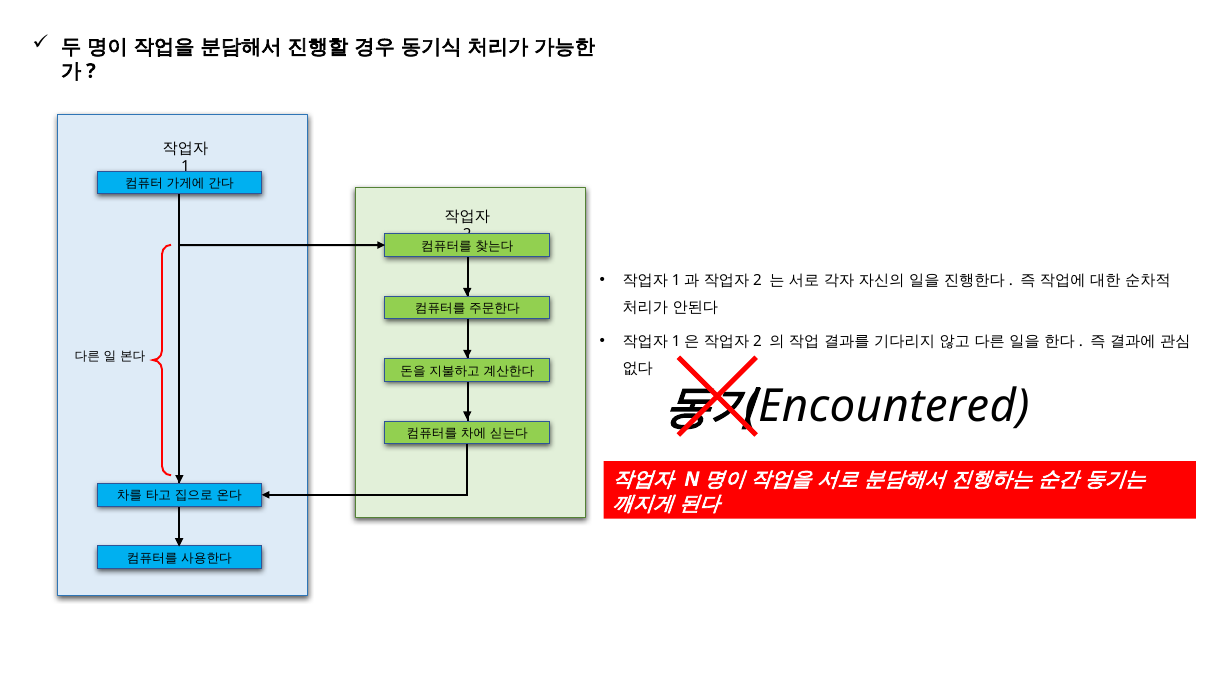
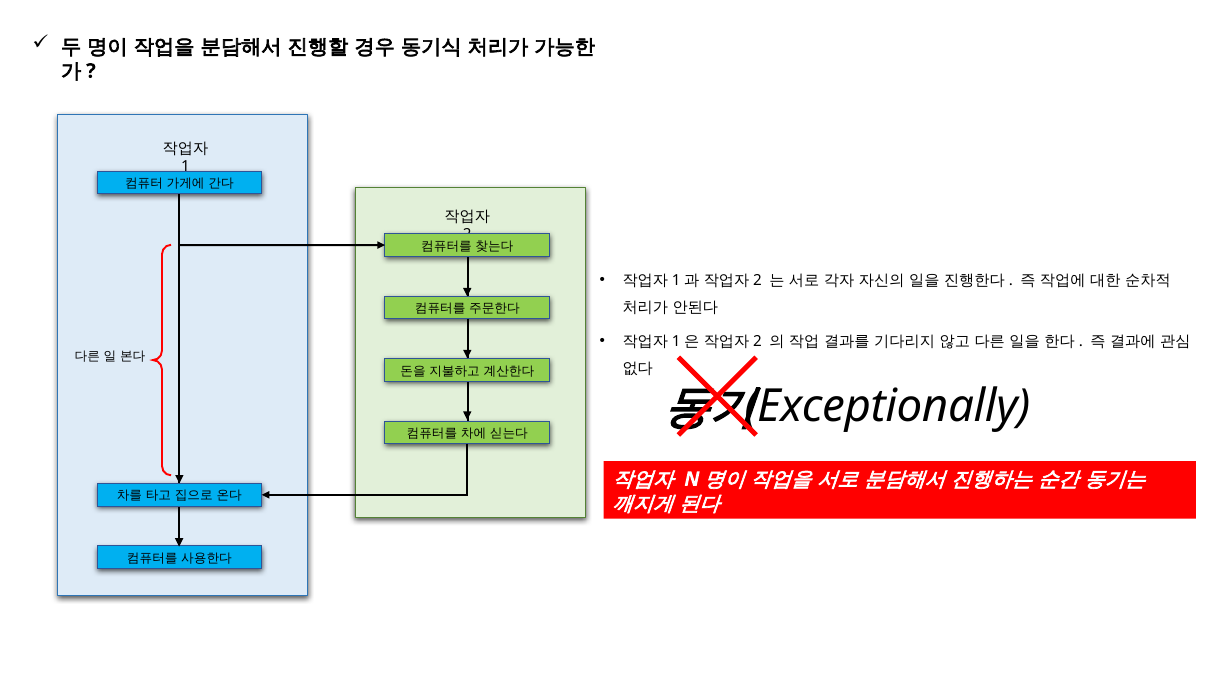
Encountered: Encountered -> Exceptionally (887, 407)
